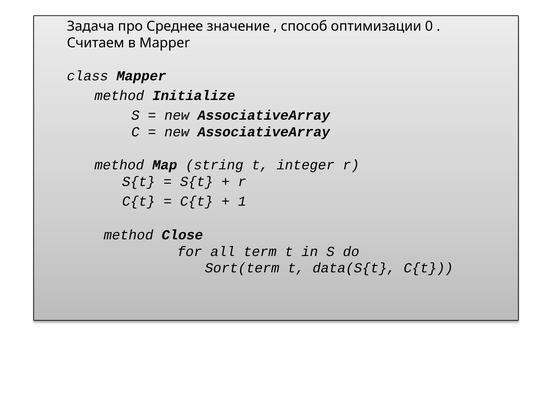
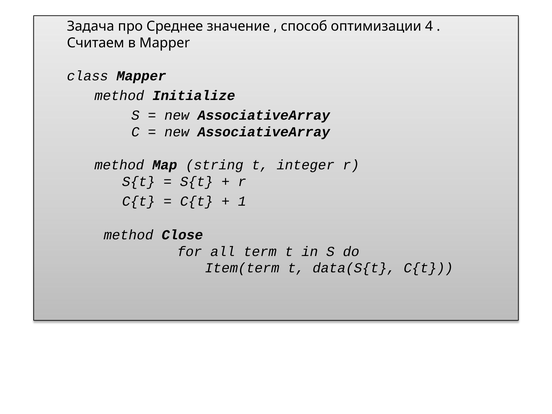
0: 0 -> 4 (429, 26)
Sort(term: Sort(term -> Item(term (242, 268)
